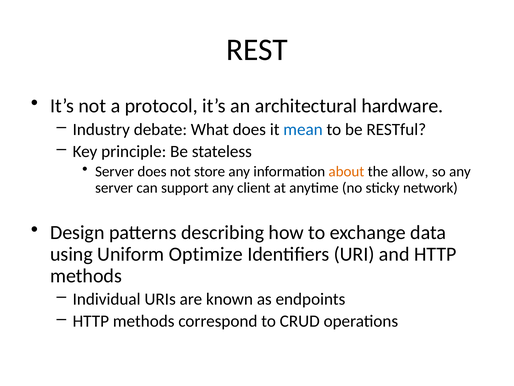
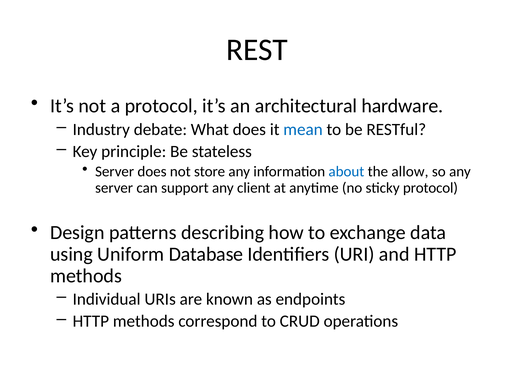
about colour: orange -> blue (346, 171)
sticky network: network -> protocol (430, 188)
Optimize: Optimize -> Database (206, 254)
